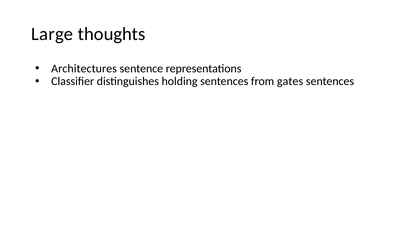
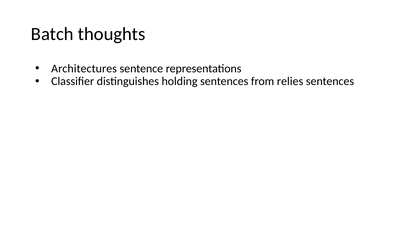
Large: Large -> Batch (52, 34)
gates: gates -> relies (290, 81)
